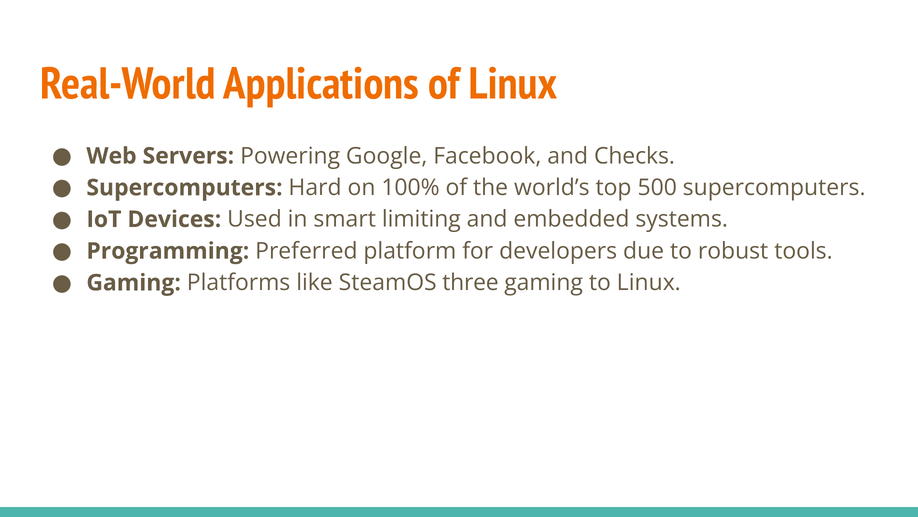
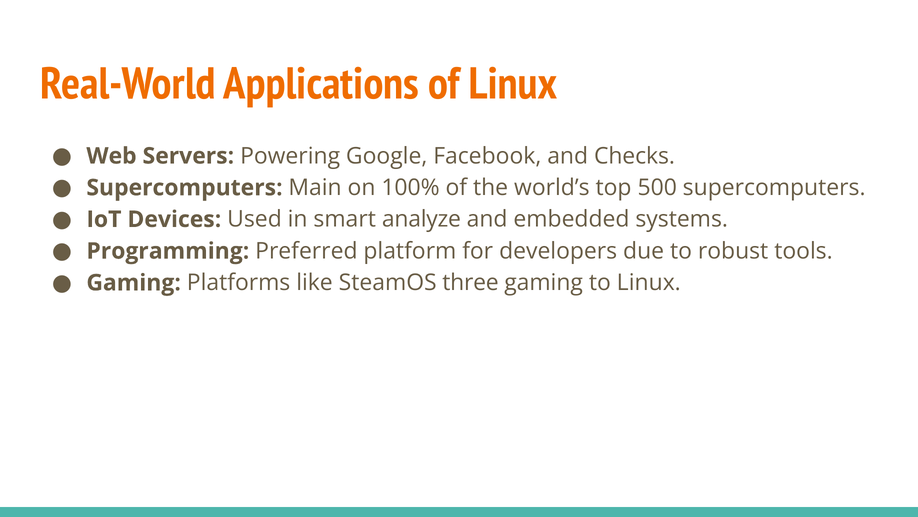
Hard: Hard -> Main (315, 187)
limiting: limiting -> analyze (421, 219)
